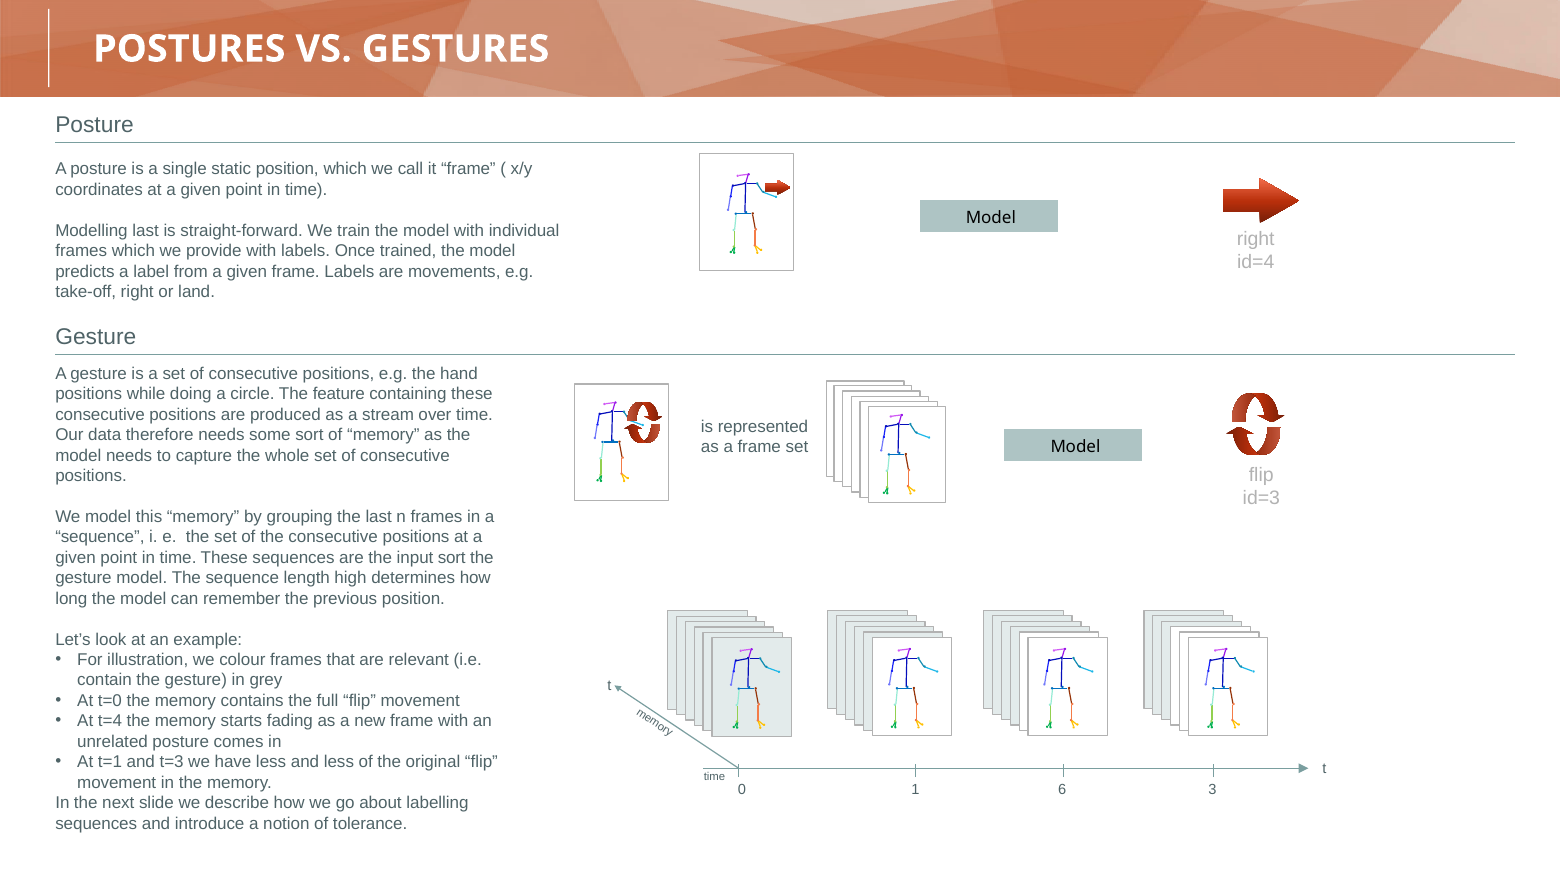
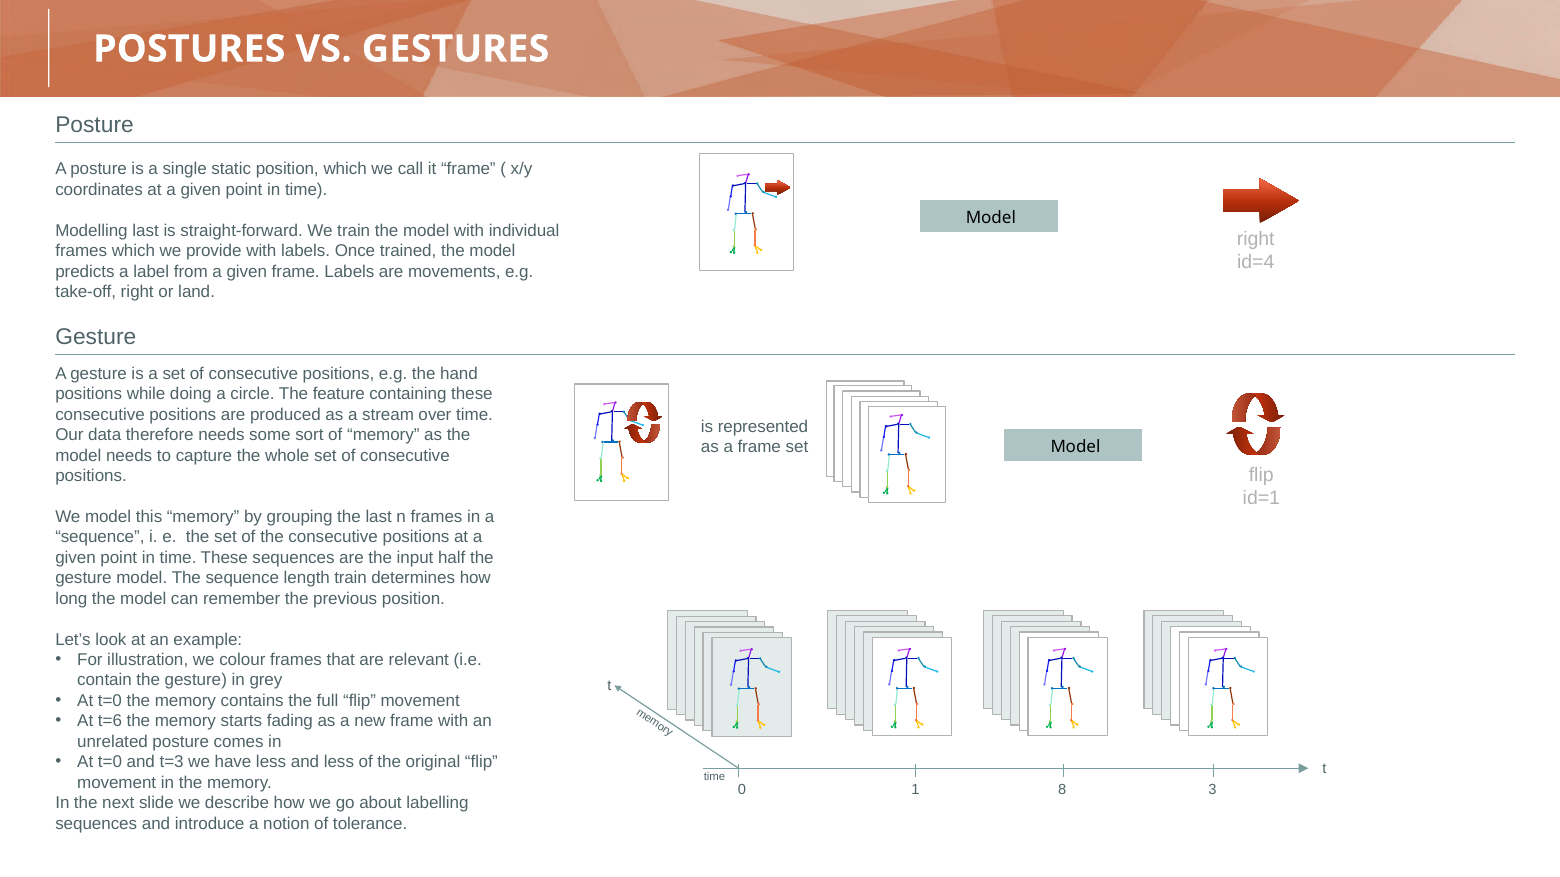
id=3: id=3 -> id=1 (1261, 499)
input sort: sort -> half (452, 558)
length high: high -> train (351, 578)
t=4: t=4 -> t=6 (110, 722)
t=1: t=1 -> t=0 (110, 763)
6: 6 -> 8 (1062, 790)
